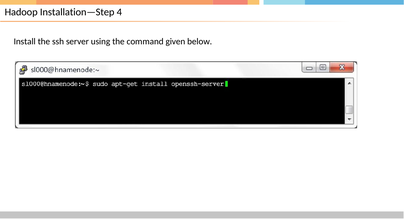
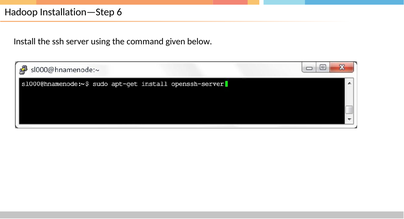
4: 4 -> 6 (119, 12)
